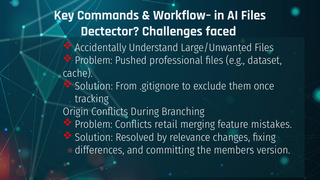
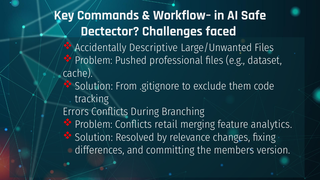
AI Files: Files -> Safe (254, 15)
Understand: Understand -> Descriptive (154, 48)
once: once -> code (264, 86)
Origin: Origin -> Errors (76, 112)
mistakes: mistakes -> analytics (272, 124)
